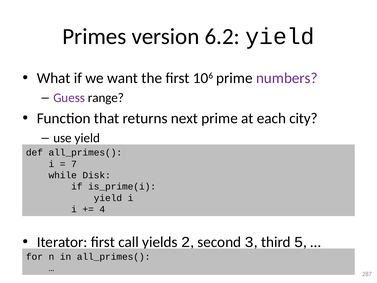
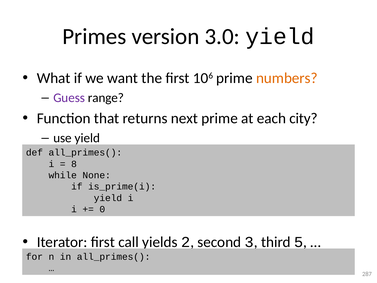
6.2: 6.2 -> 3.0 (222, 36)
numbers colour: purple -> orange (287, 78)
7: 7 -> 8 (74, 164)
Disk: Disk -> None (97, 175)
4: 4 -> 0 (102, 209)
